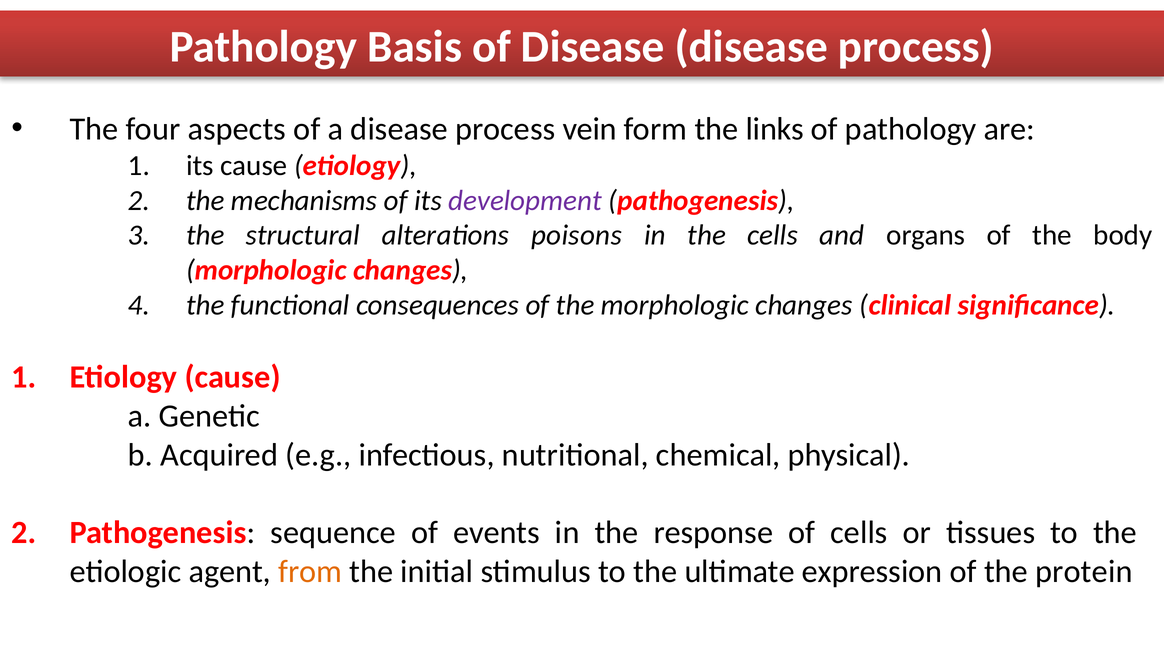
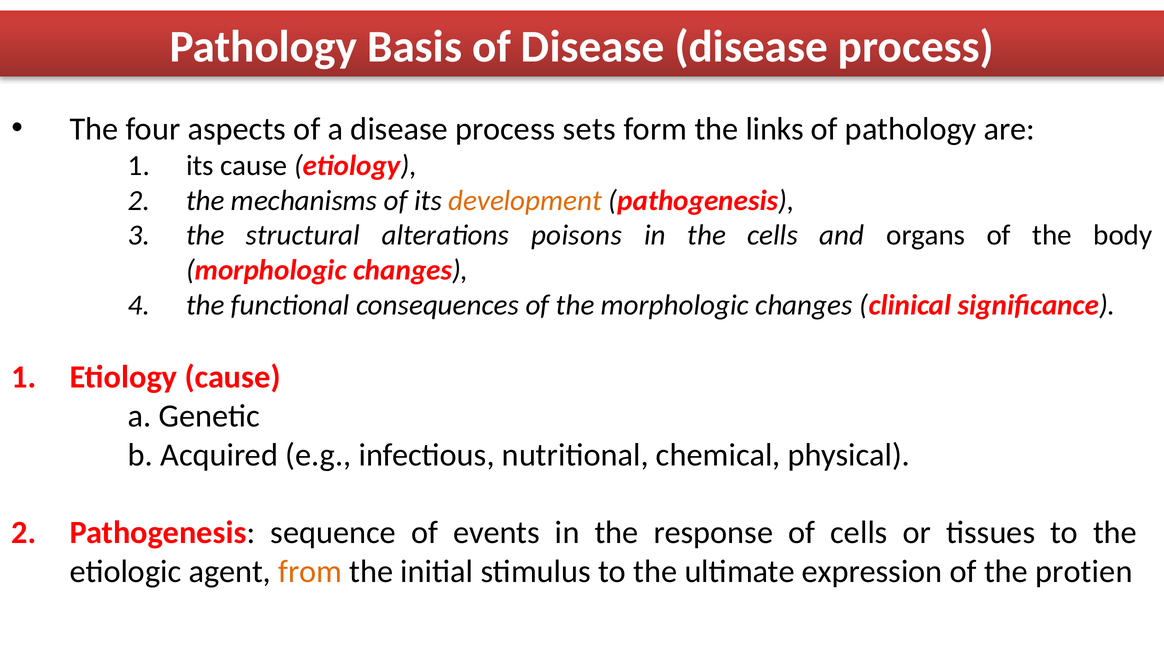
vein: vein -> sets (589, 129)
development colour: purple -> orange (525, 200)
protein: protein -> protien (1084, 571)
